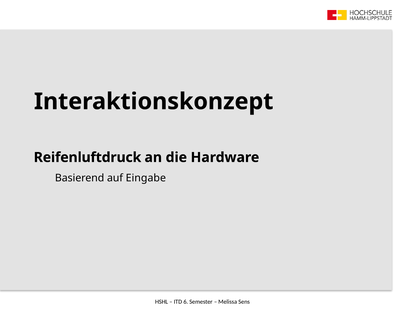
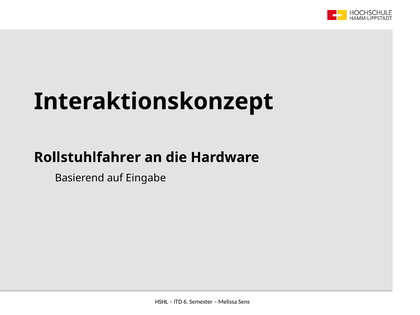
Reifenluftdruck: Reifenluftdruck -> Rollstuhlfahrer (87, 157)
